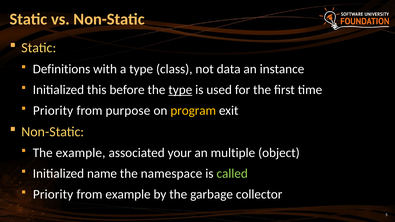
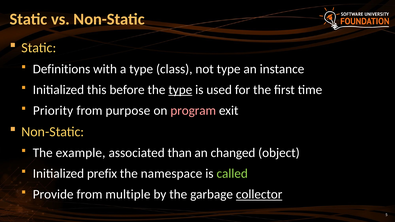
not data: data -> type (229, 69)
program colour: yellow -> pink (193, 111)
your: your -> than (180, 153)
multiple: multiple -> changed (233, 153)
name: name -> prefix (102, 174)
Priority: Priority -> Provide (53, 195)
from example: example -> multiple (128, 195)
collector underline: none -> present (259, 195)
